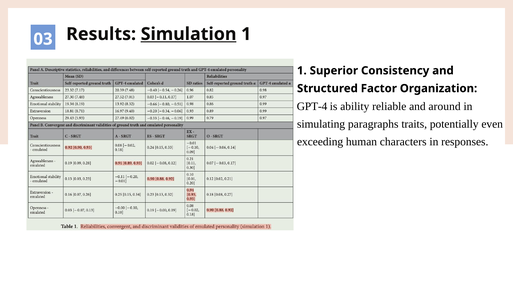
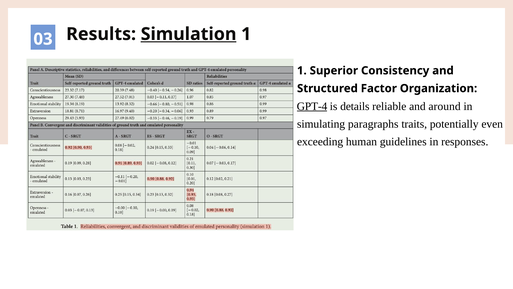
GPT-4 underline: none -> present (312, 106)
ability: ability -> details (355, 106)
characters: characters -> guidelines (403, 142)
